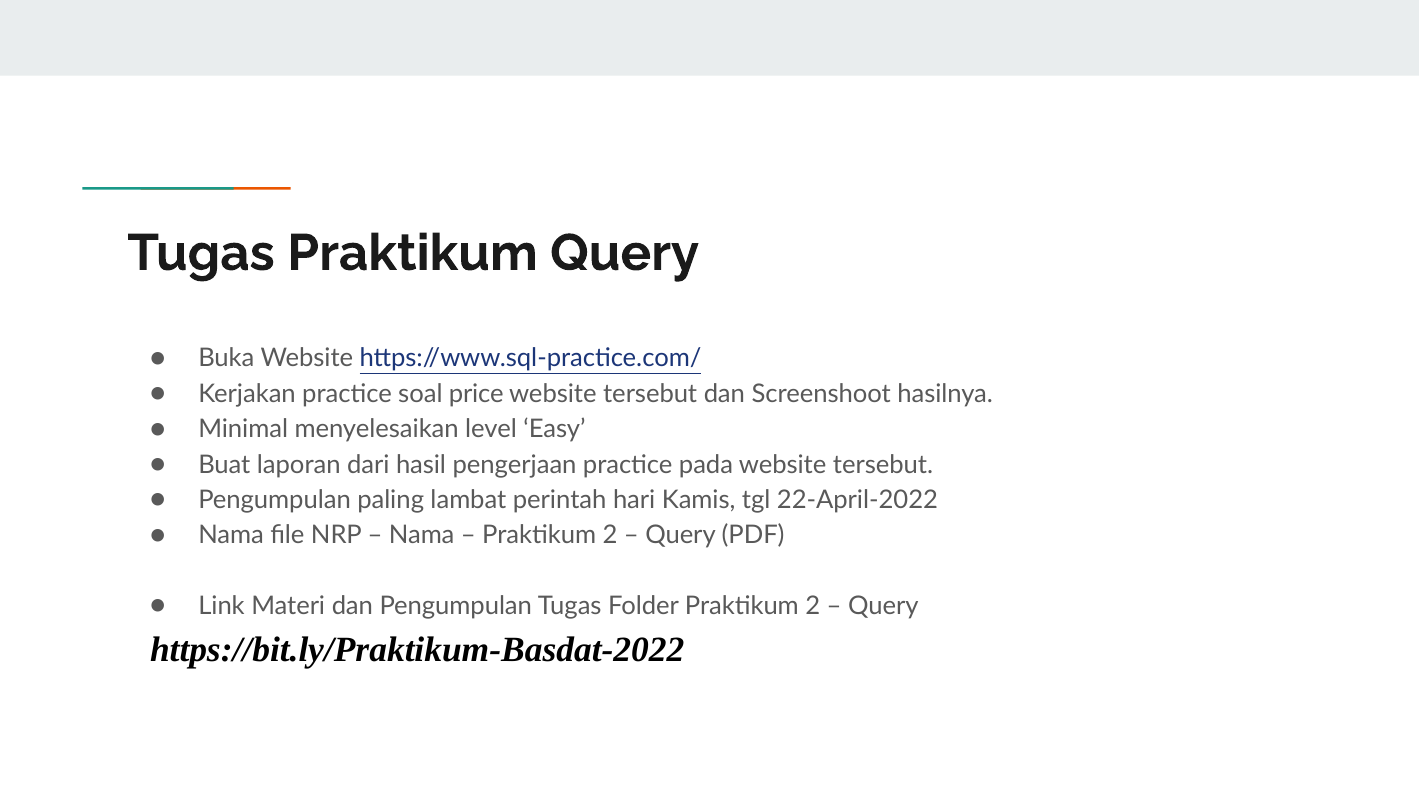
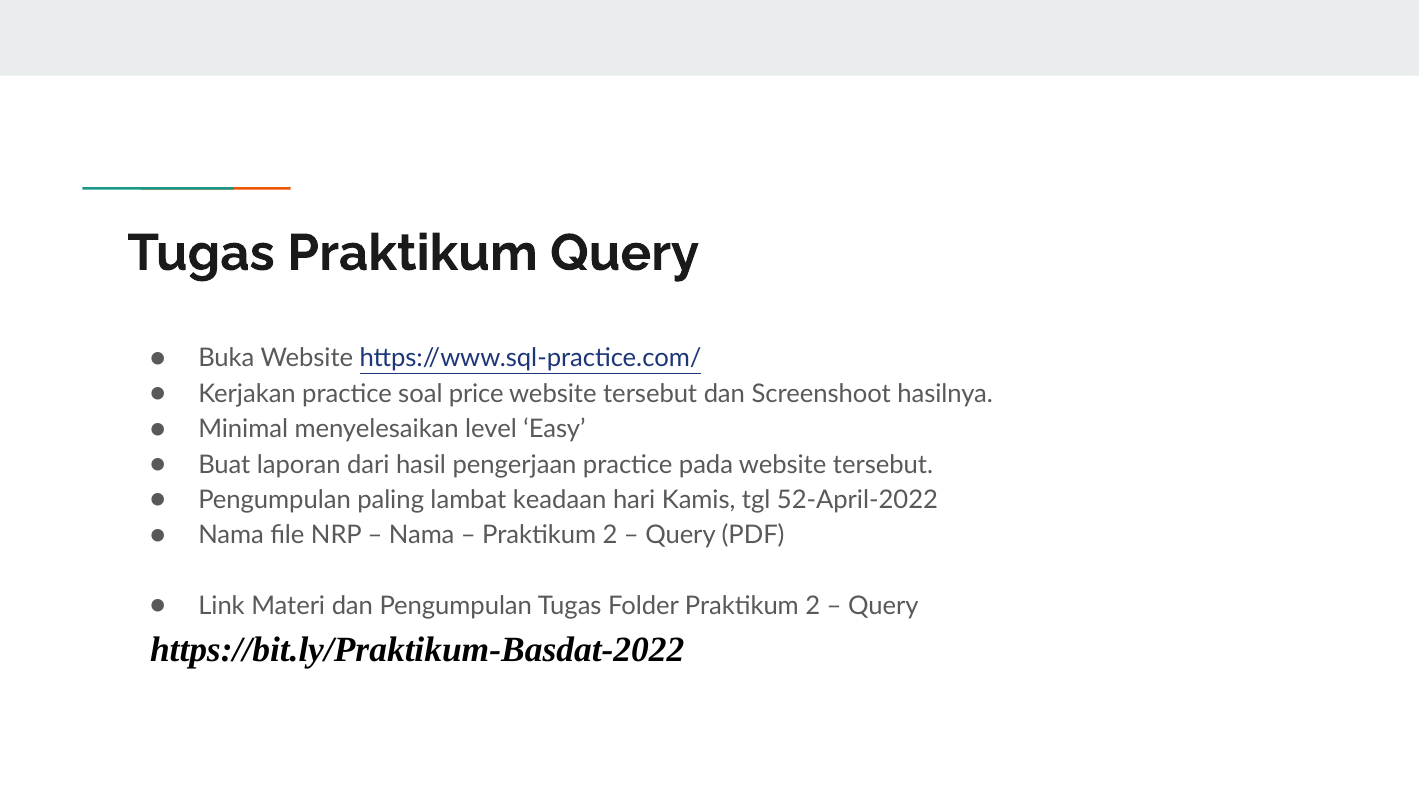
perintah: perintah -> keadaan (560, 500)
22-April-2022: 22-April-2022 -> 52-April-2022 (857, 500)
